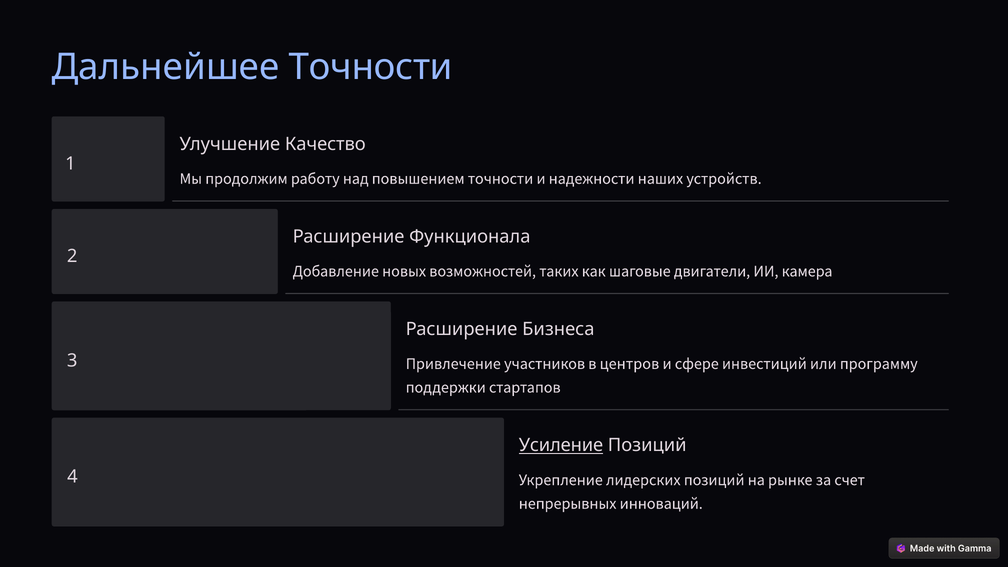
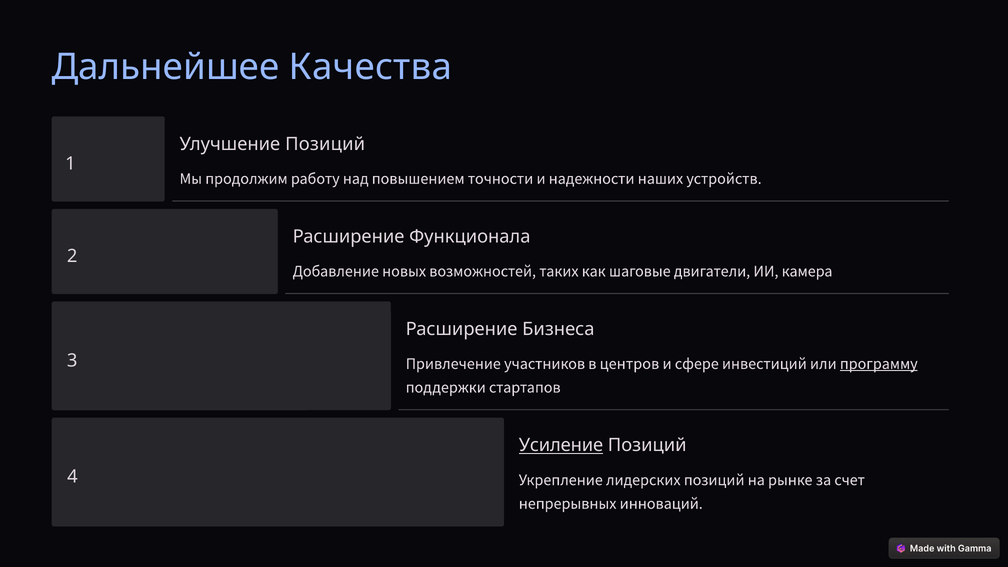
Дальнейшее Точности: Точности -> Качества (371, 67)
Улучшение Качество: Качество -> Позиций (325, 144)
программу underline: none -> present (879, 364)
